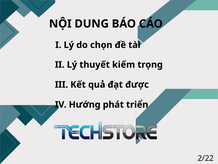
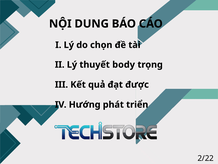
kiếm: kiếm -> body (124, 64)
